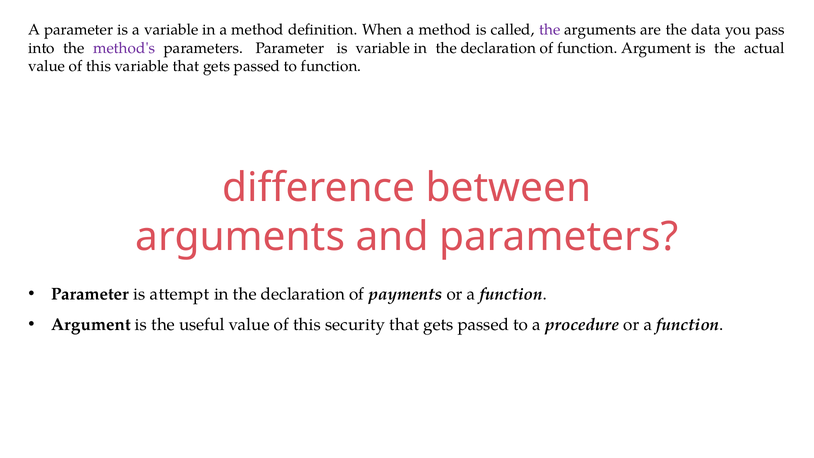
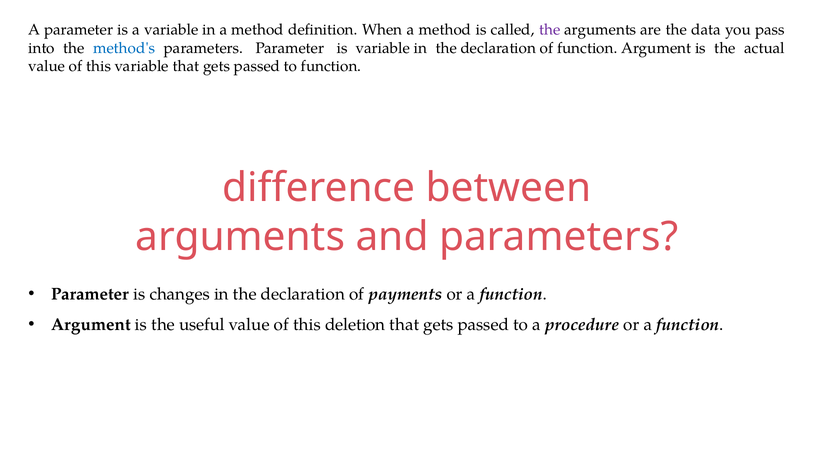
method's colour: purple -> blue (124, 48)
attempt: attempt -> changes (180, 294)
security: security -> deletion (355, 325)
